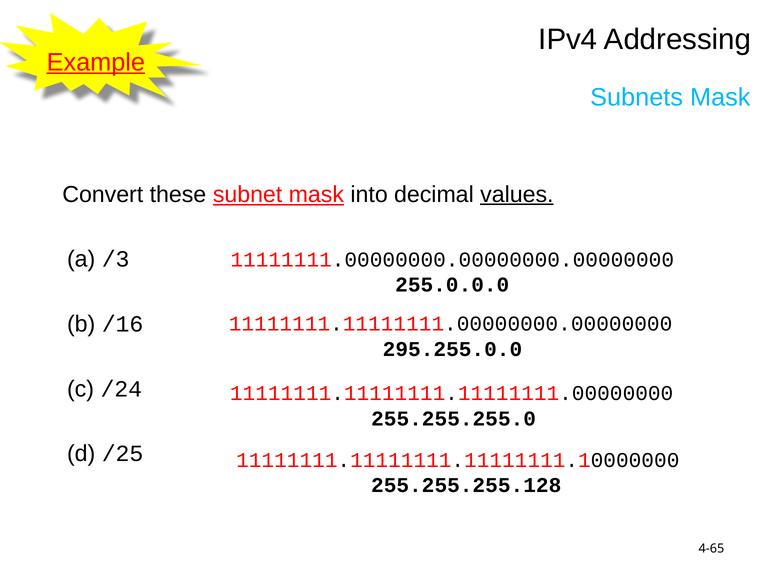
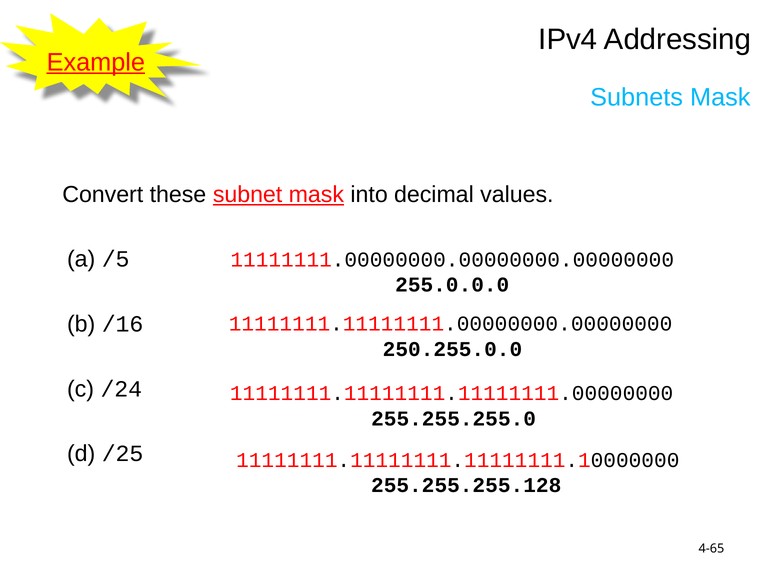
values underline: present -> none (517, 195)
/3: /3 -> /5 (116, 259)
295.255.0.0: 295.255.0.0 -> 250.255.0.0 (452, 349)
